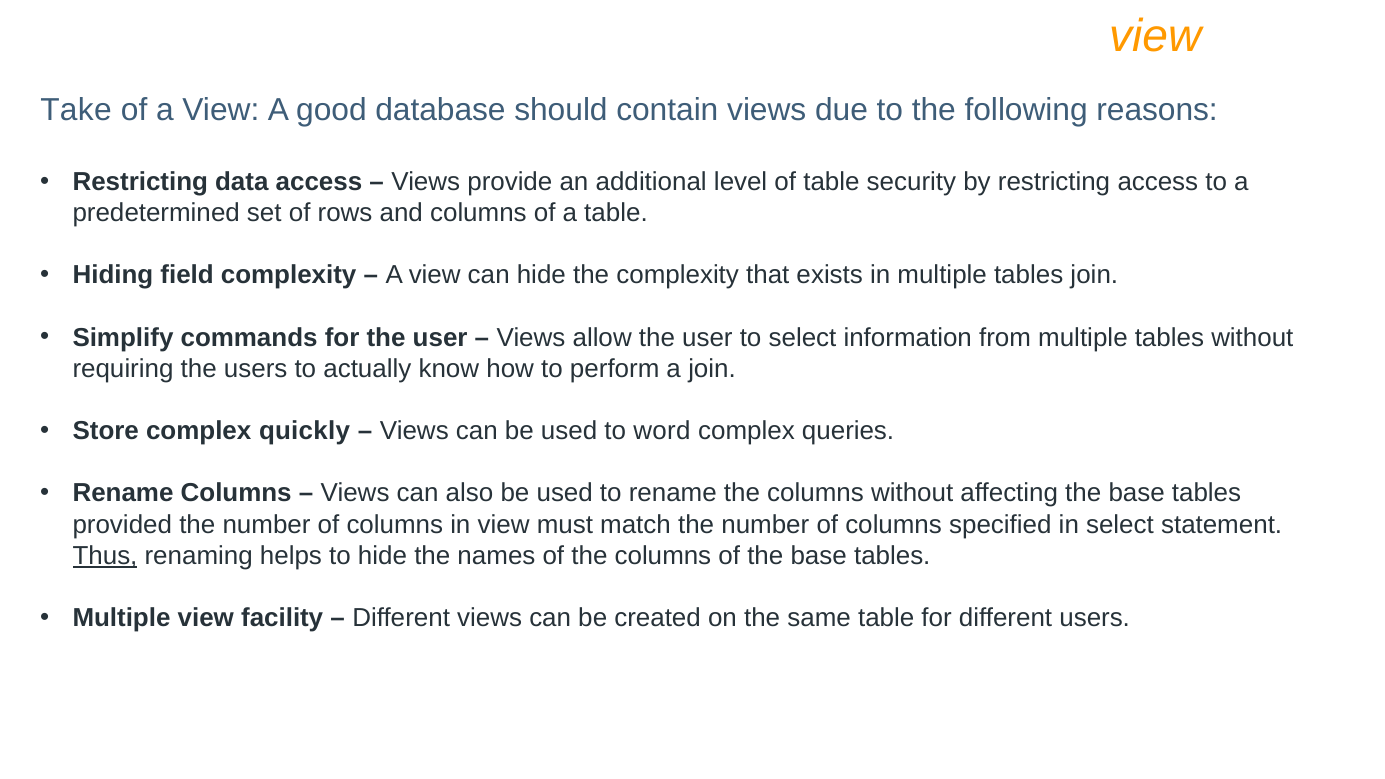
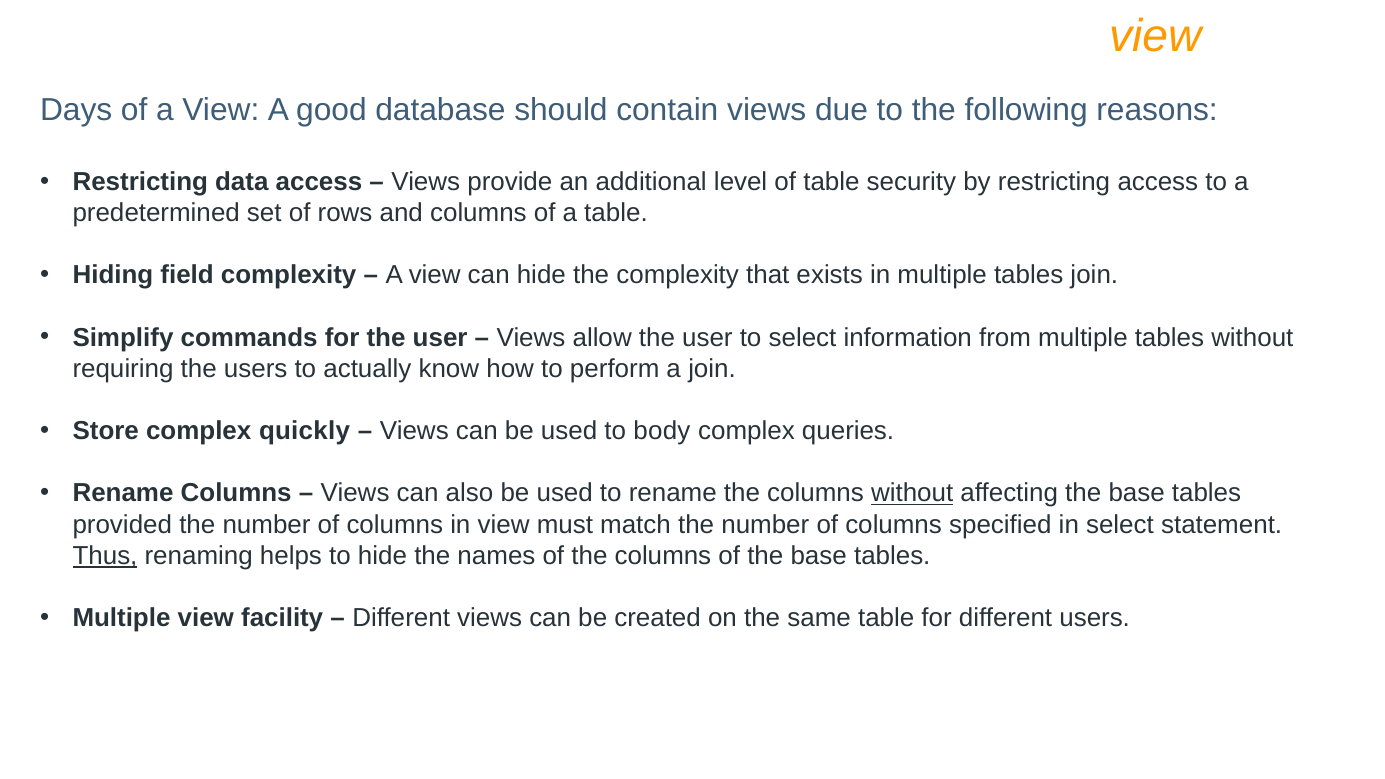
Take: Take -> Days (76, 110)
word: word -> body (662, 431)
without underline: none -> present (912, 493)
